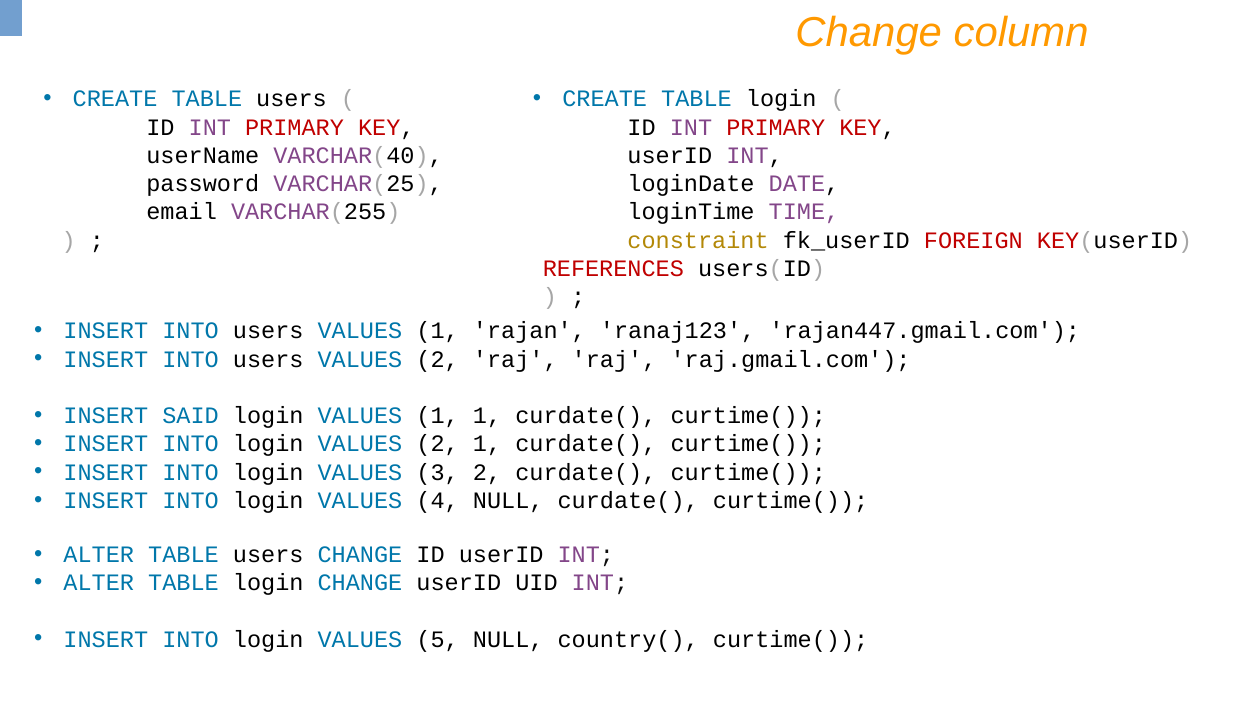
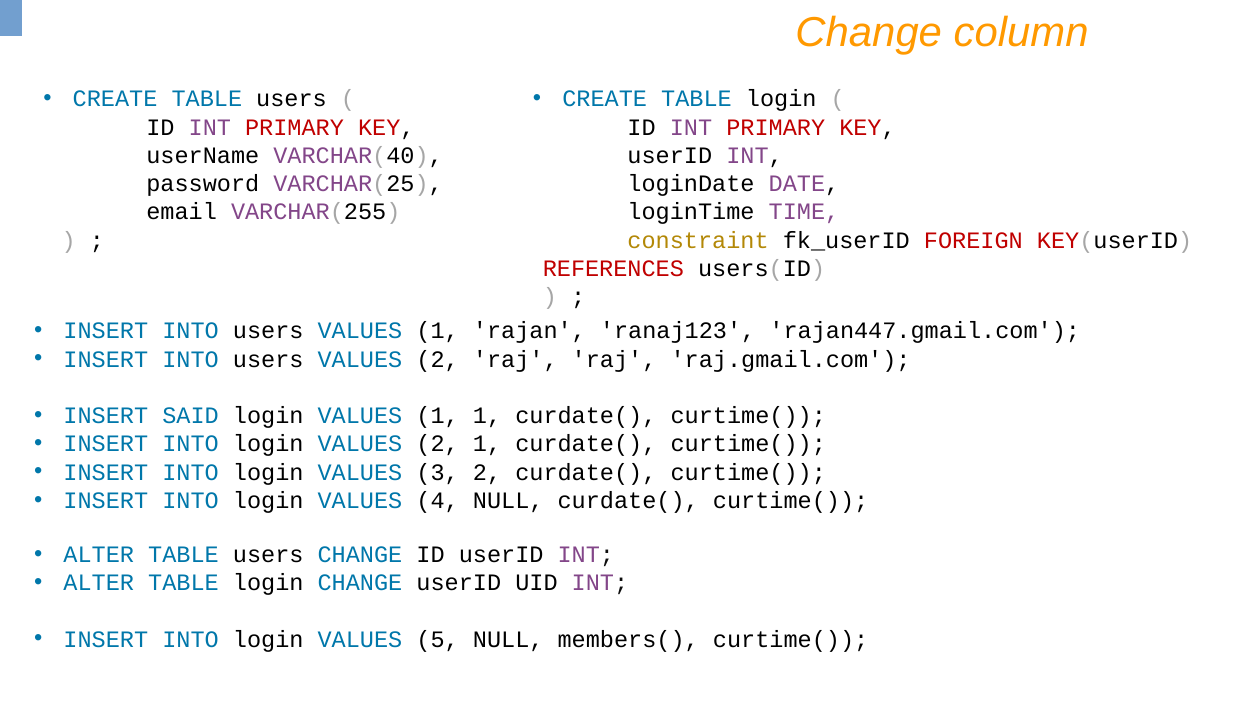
country(: country( -> members( (628, 639)
